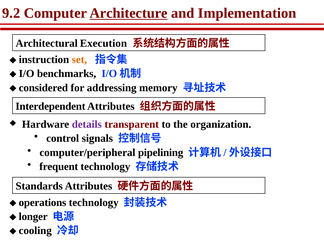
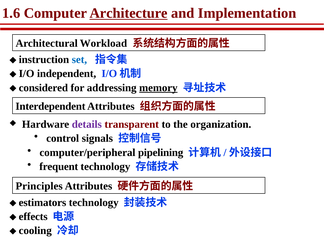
9.2: 9.2 -> 1.6 (11, 13)
Execution: Execution -> Workload (103, 43)
set colour: orange -> blue (79, 60)
benchmarks: benchmarks -> independent (67, 74)
memory underline: none -> present (158, 88)
Standards: Standards -> Principles (39, 186)
operations: operations -> estimators (42, 203)
longer: longer -> effects (33, 217)
